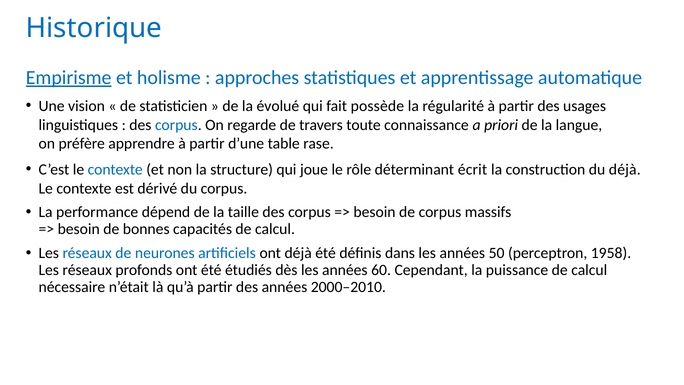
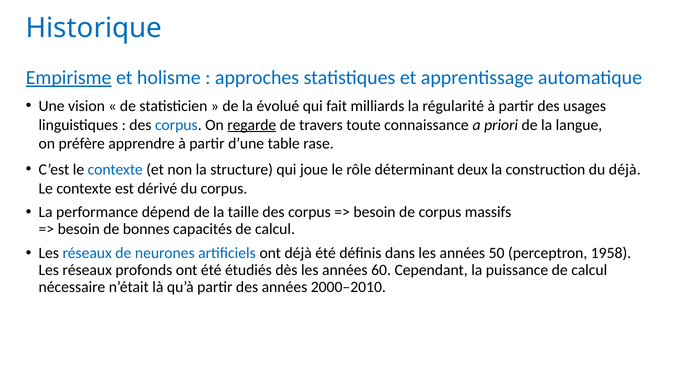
possède: possède -> milliards (377, 106)
regarde underline: none -> present (252, 125)
écrit: écrit -> deux (473, 170)
